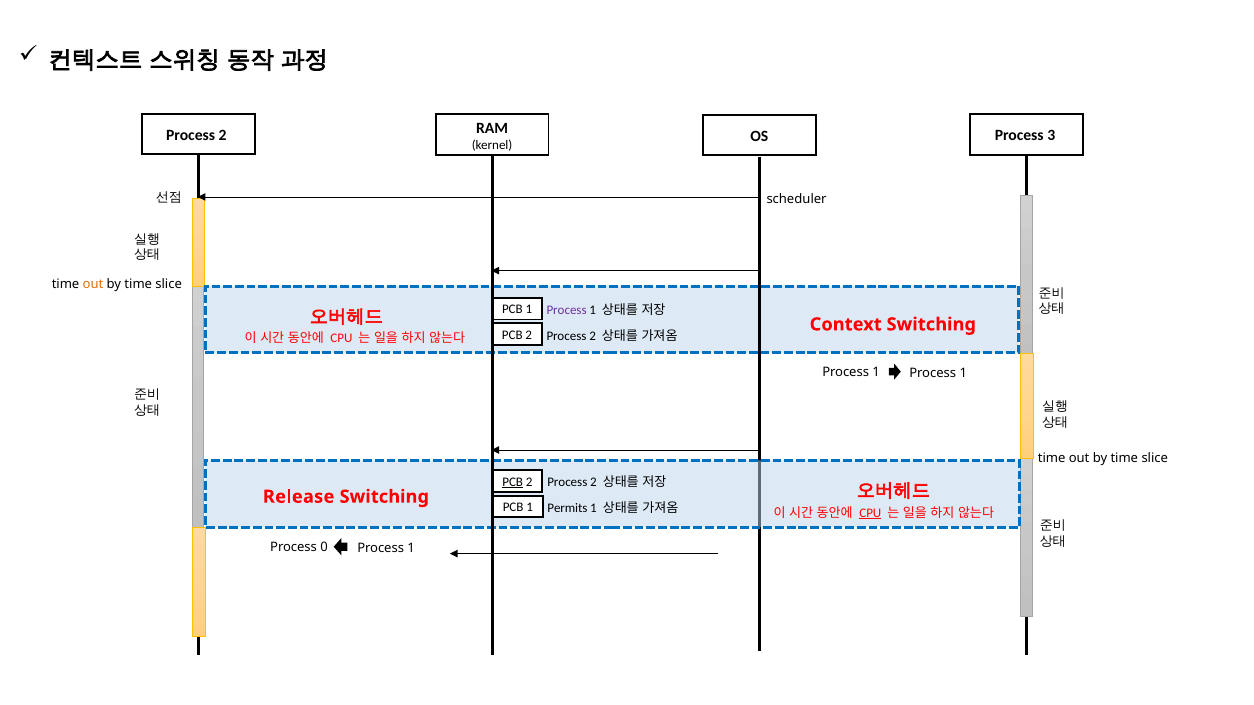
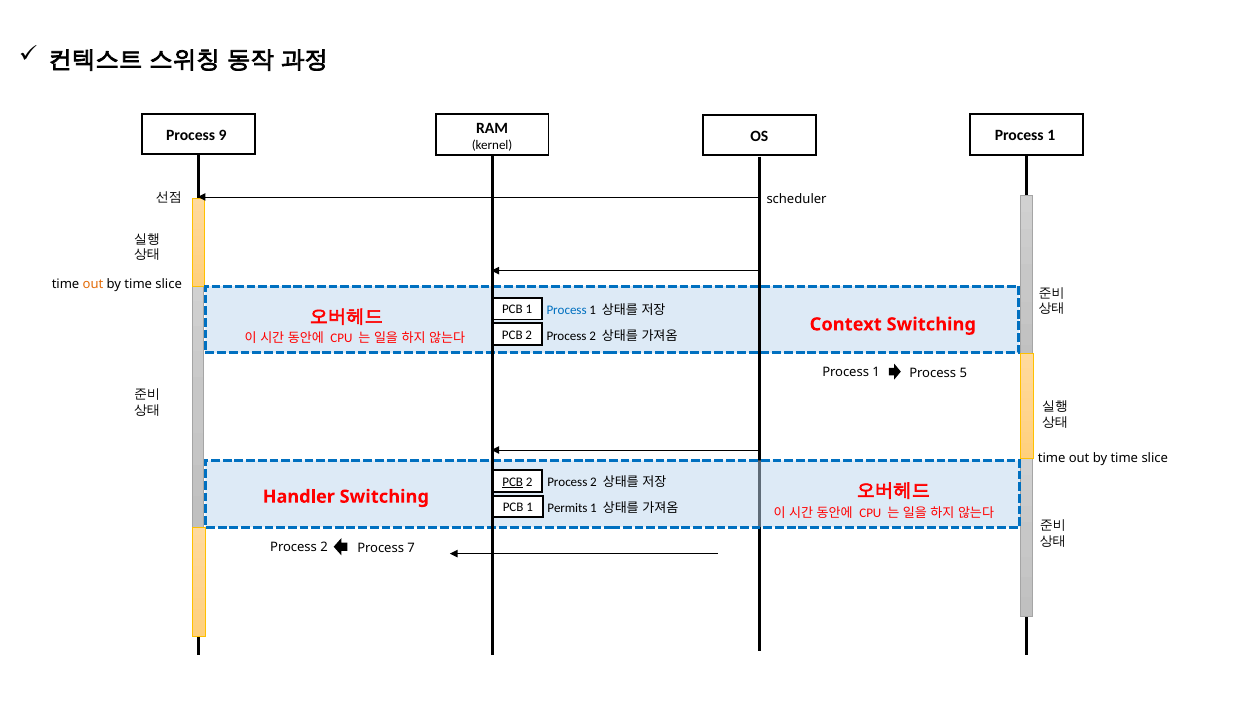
2: 2 -> 9 (223, 135)
3: 3 -> 1 (1051, 136)
Process colour: purple -> blue (567, 311)
Process 1 Process 1: 1 -> 5 (963, 373)
Release: Release -> Handler (299, 497)
CPU underline: present -> none (870, 513)
0: 0 -> 2 (324, 548)
1: 1 -> 7 (411, 548)
